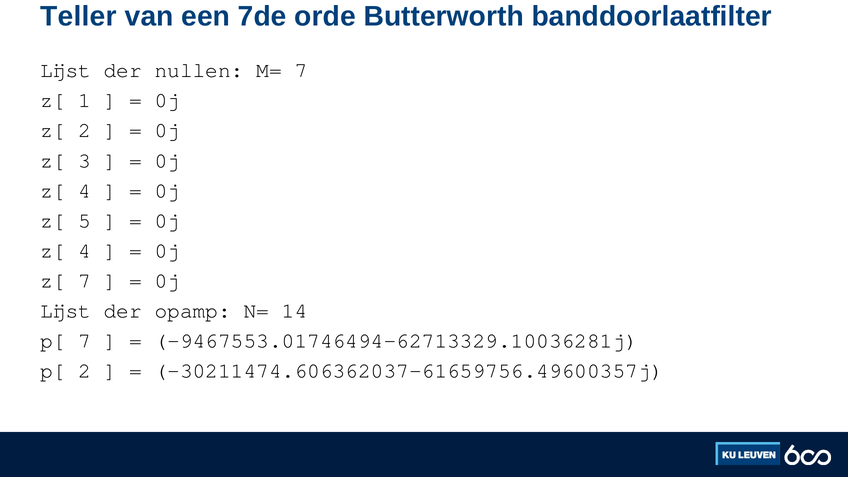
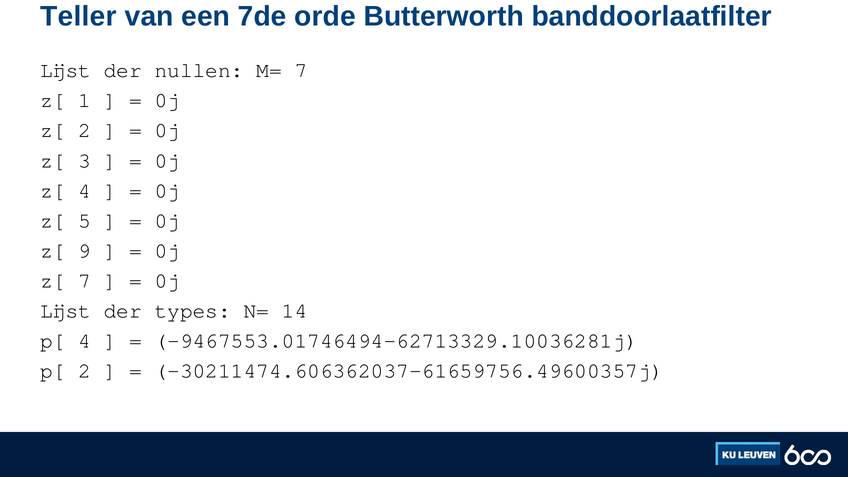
4: 4 -> 9 (85, 251)
opamp: opamp -> types (193, 311)
p[ 7: 7 -> 4 (85, 341)
